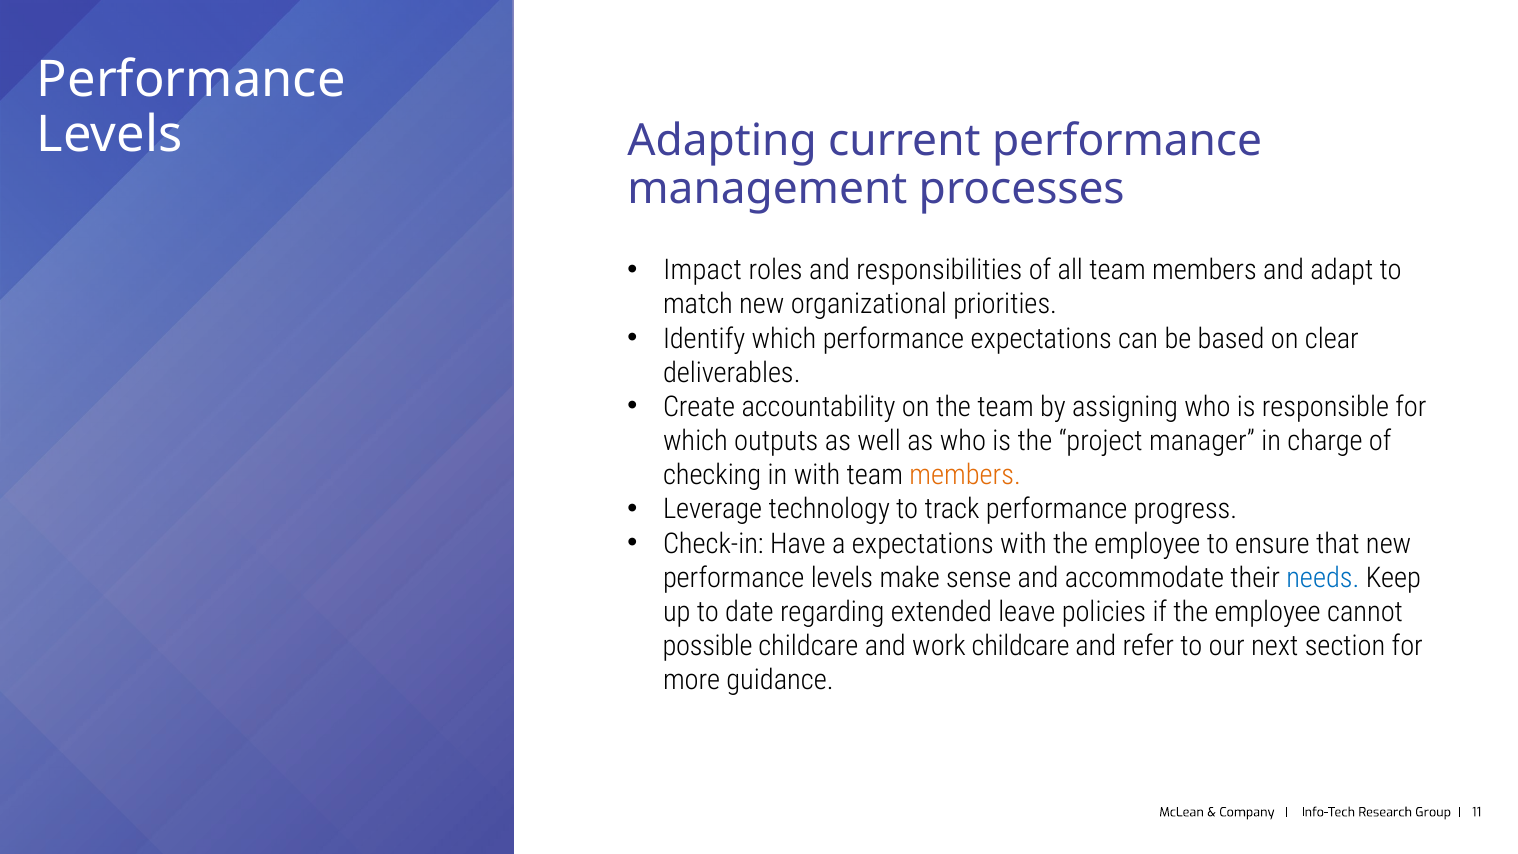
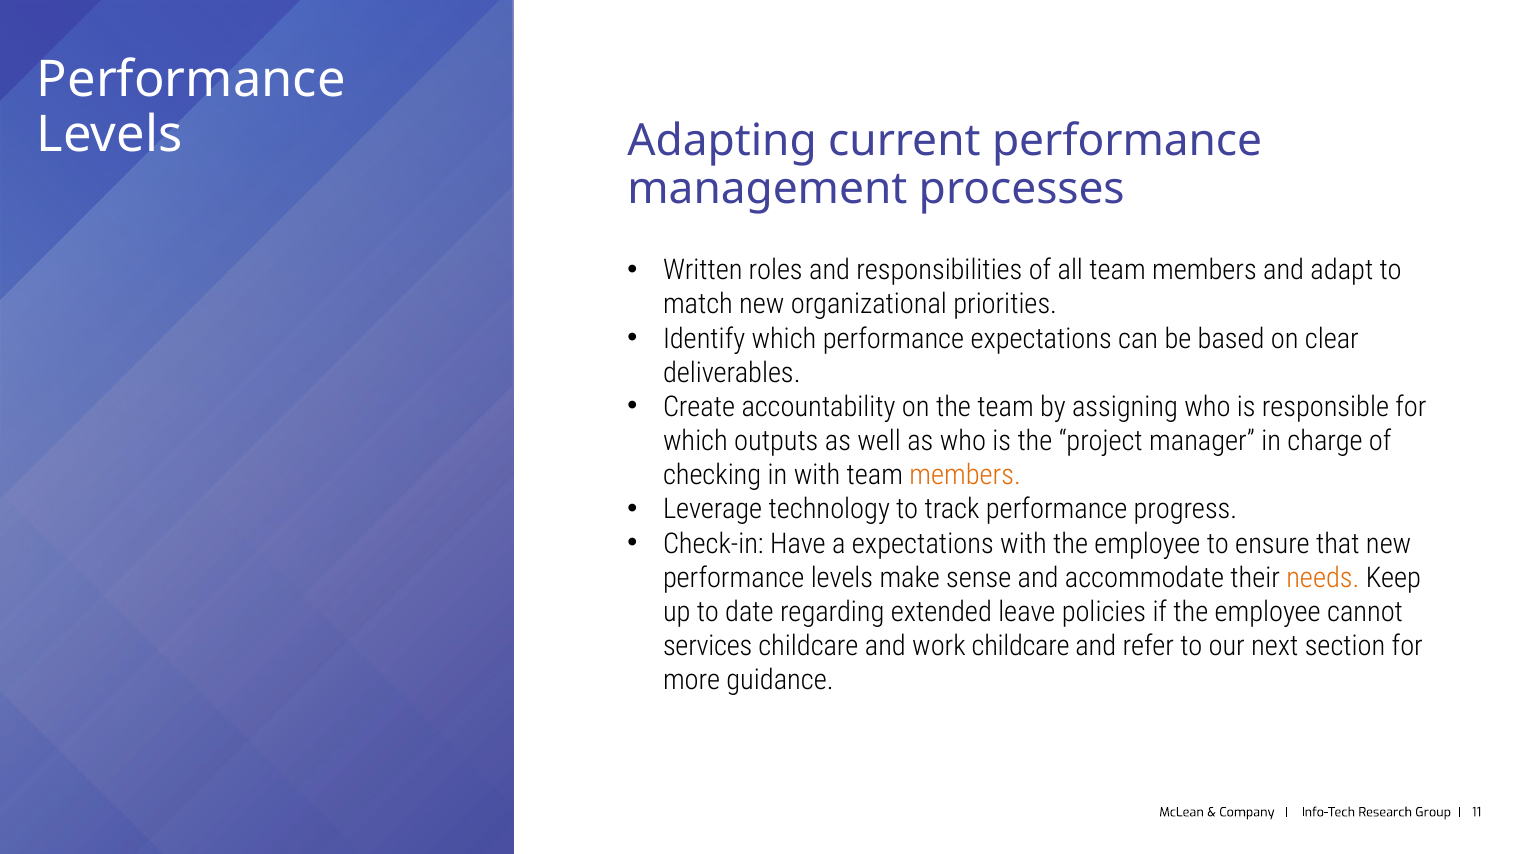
Impact: Impact -> Written (703, 270)
needs colour: blue -> orange (1323, 578)
possible: possible -> services (708, 646)
